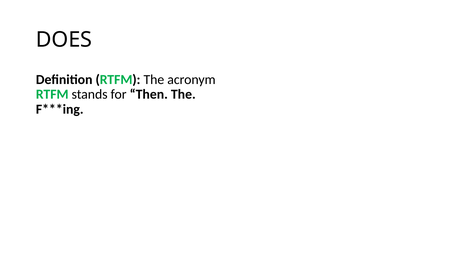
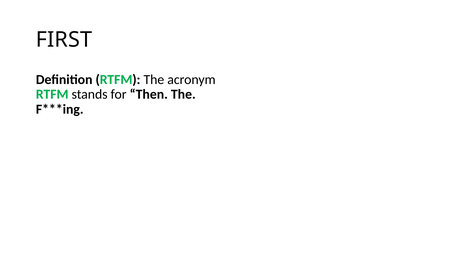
DOES: DOES -> FIRST (64, 40)
